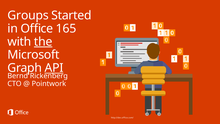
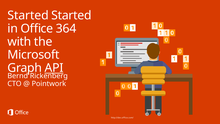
Groups: Groups -> Started (28, 15)
165: 165 -> 364 (66, 28)
the underline: present -> none (43, 42)
